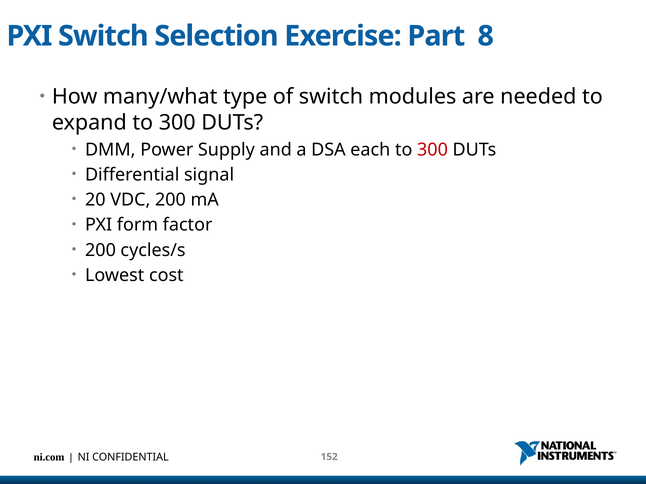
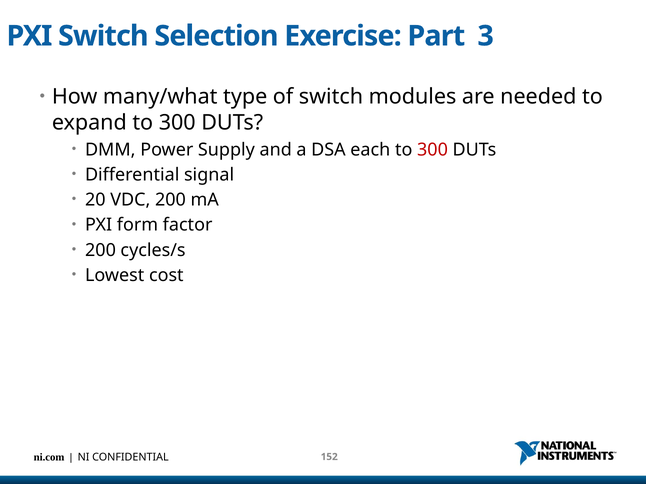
8: 8 -> 3 (486, 36)
